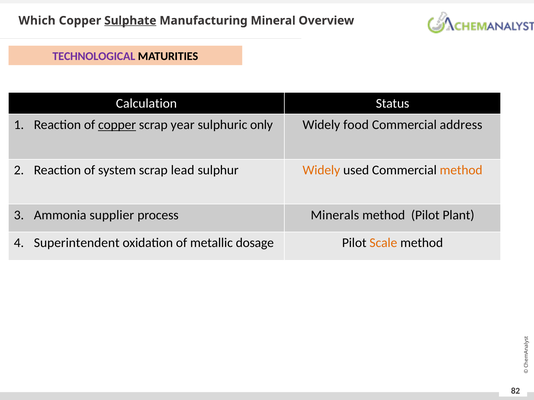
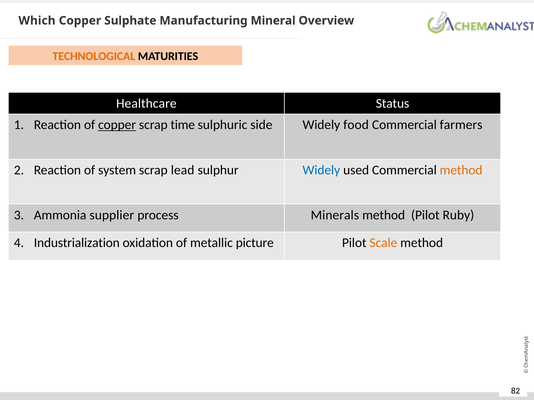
Sulphate underline: present -> none (130, 21)
TECHNOLOGICAL colour: purple -> orange (94, 56)
Calculation: Calculation -> Healthcare (146, 103)
year: year -> time (183, 125)
only: only -> side (261, 125)
address: address -> farmers (461, 125)
Widely colour: orange -> blue (321, 170)
Plant: Plant -> Ruby (458, 215)
Superintendent: Superintendent -> Industrialization (77, 243)
dosage: dosage -> picture (255, 243)
